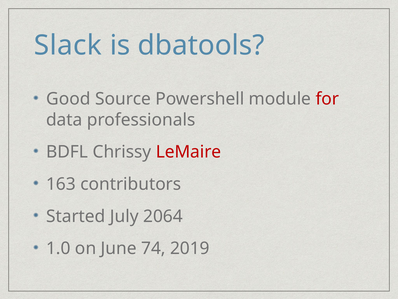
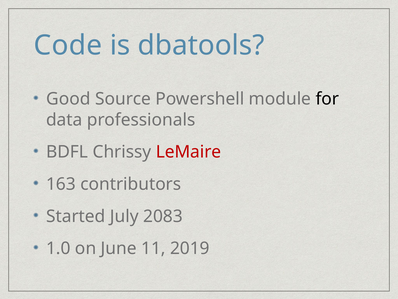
Slack: Slack -> Code (68, 45)
for colour: red -> black (327, 99)
2064: 2064 -> 2083 (163, 216)
74: 74 -> 11 (153, 248)
